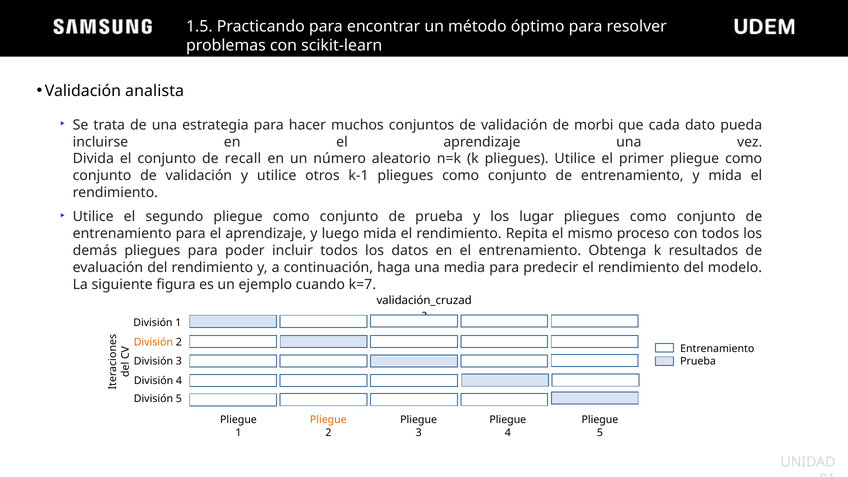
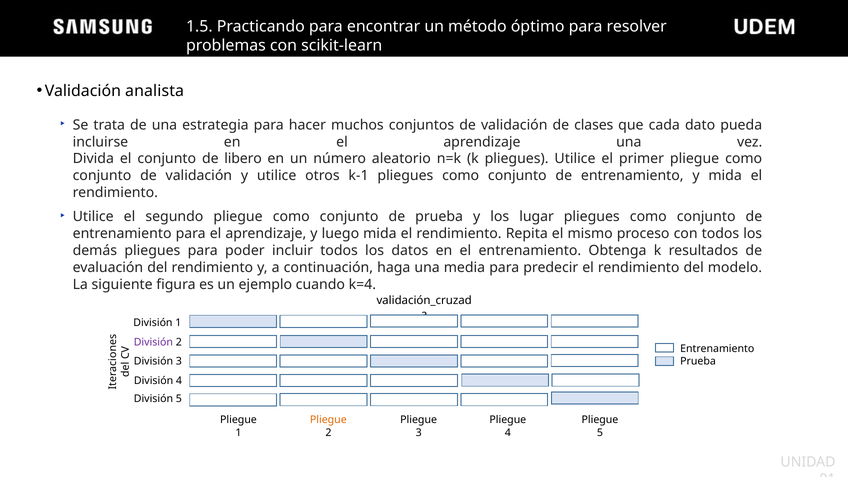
morbi: morbi -> clases (594, 125)
recall: recall -> libero (243, 159)
k=7: k=7 -> k=4 (362, 285)
División colour: orange -> purple (153, 342)
